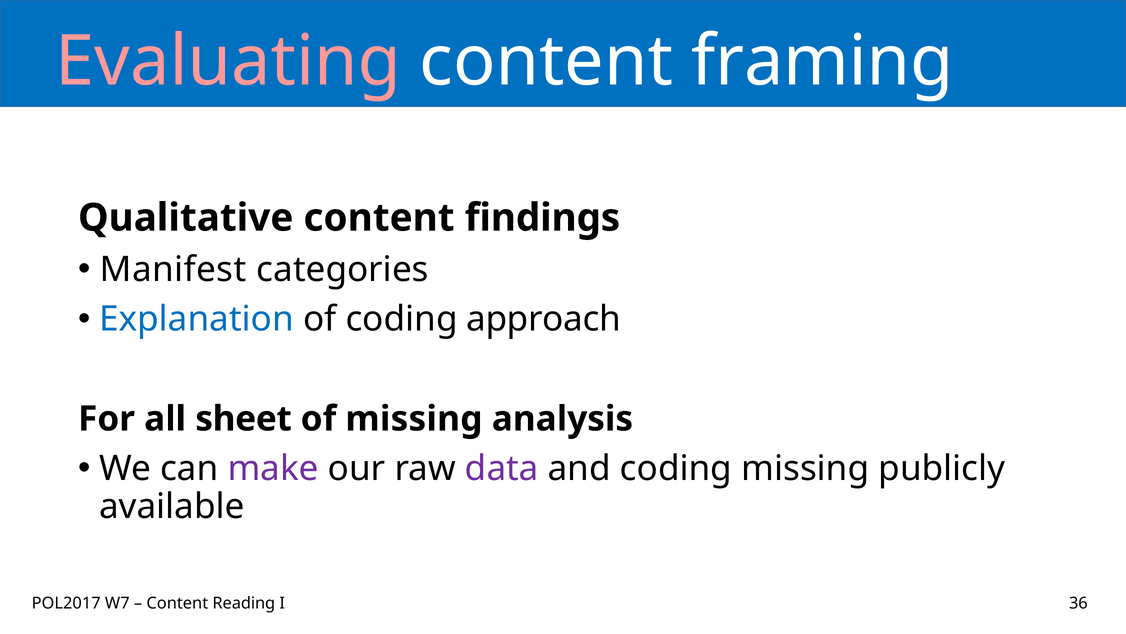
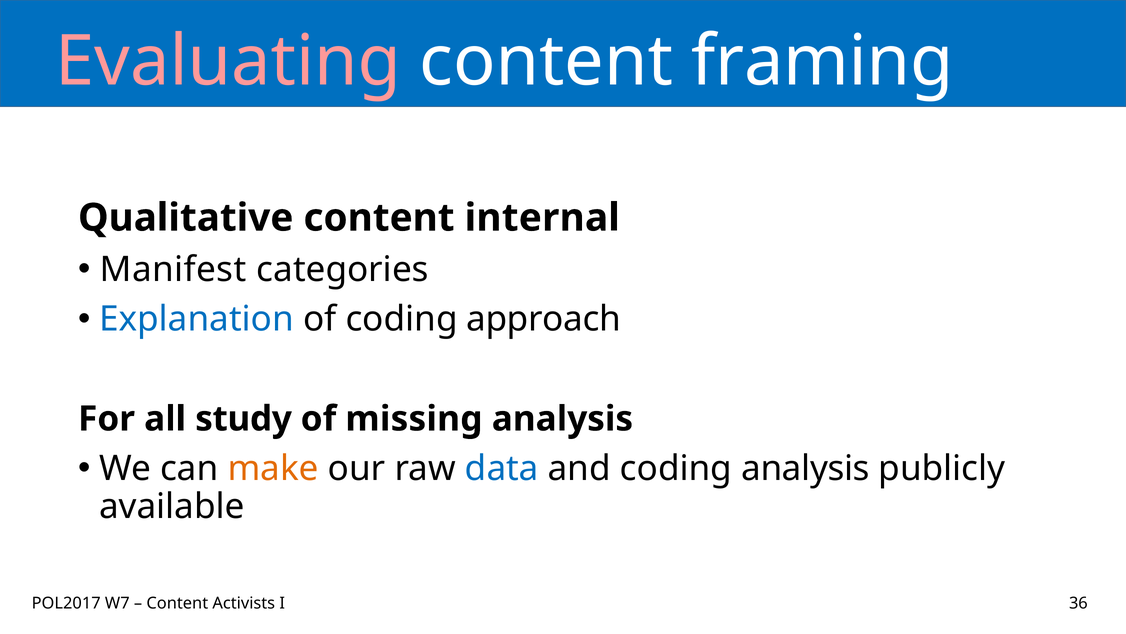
findings: findings -> internal (542, 218)
sheet: sheet -> study (244, 418)
make colour: purple -> orange (273, 468)
data colour: purple -> blue (502, 468)
coding missing: missing -> analysis (805, 468)
Reading: Reading -> Activists (244, 603)
